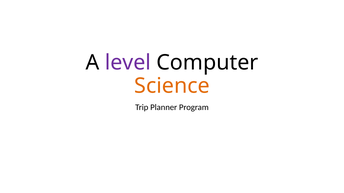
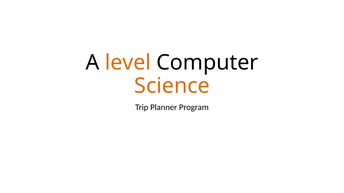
level colour: purple -> orange (128, 63)
